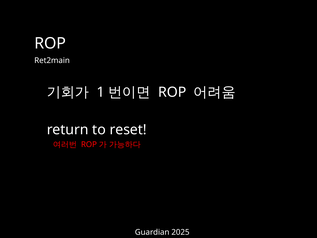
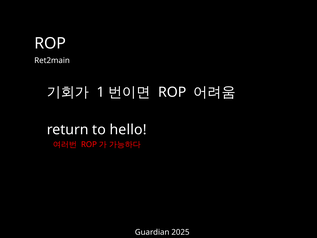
reset: reset -> hello (128, 130)
